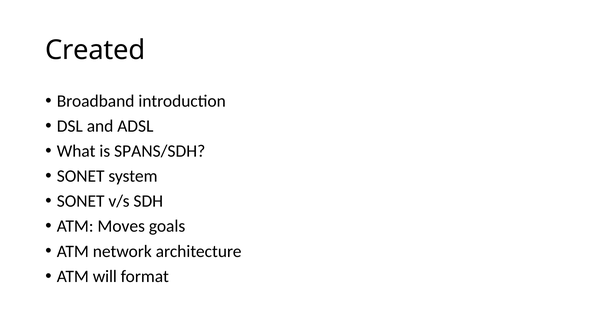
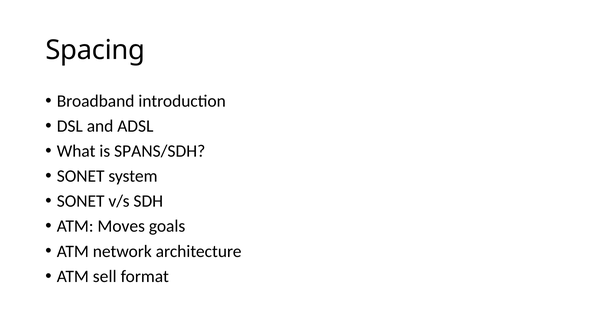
Created: Created -> Spacing (95, 50)
will: will -> sell (105, 277)
